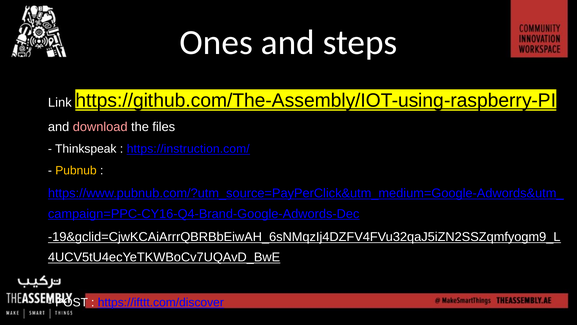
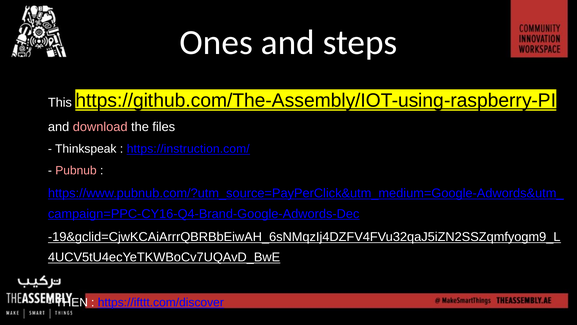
Link: Link -> This (60, 102)
Pubnub colour: yellow -> pink (76, 170)
POST: POST -> THEN (72, 302)
